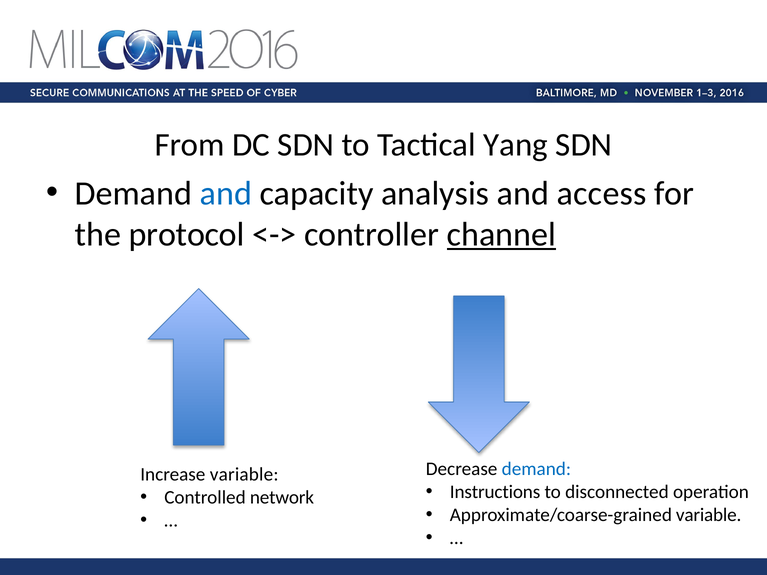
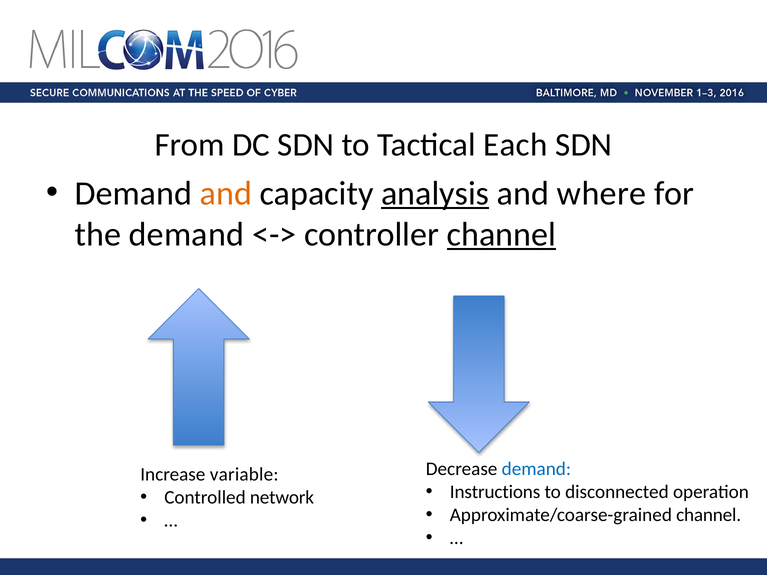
Yang: Yang -> Each (515, 145)
and colour: blue -> orange (226, 193)
analysis underline: none -> present (435, 193)
access: access -> where (602, 193)
the protocol: protocol -> demand (186, 234)
Approximate/coarse-grained variable: variable -> channel (709, 515)
